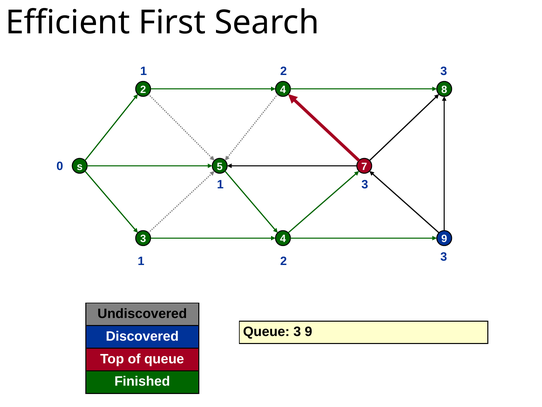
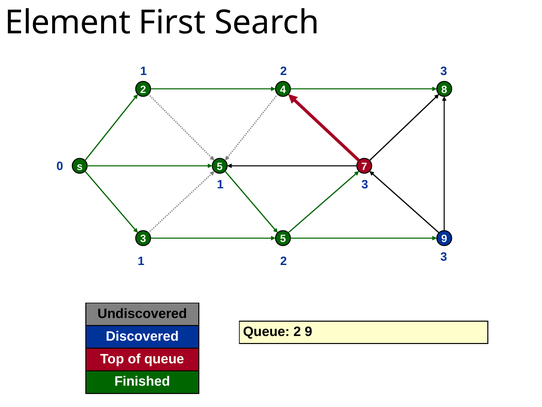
Efficient: Efficient -> Element (68, 22)
3 4: 4 -> 5 (283, 239)
Queue 3: 3 -> 2 (297, 331)
